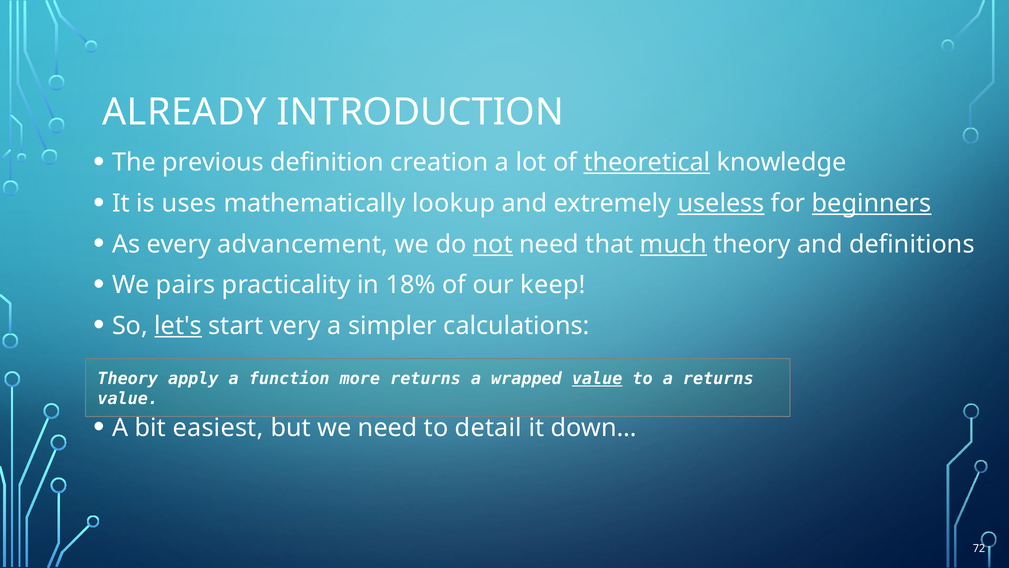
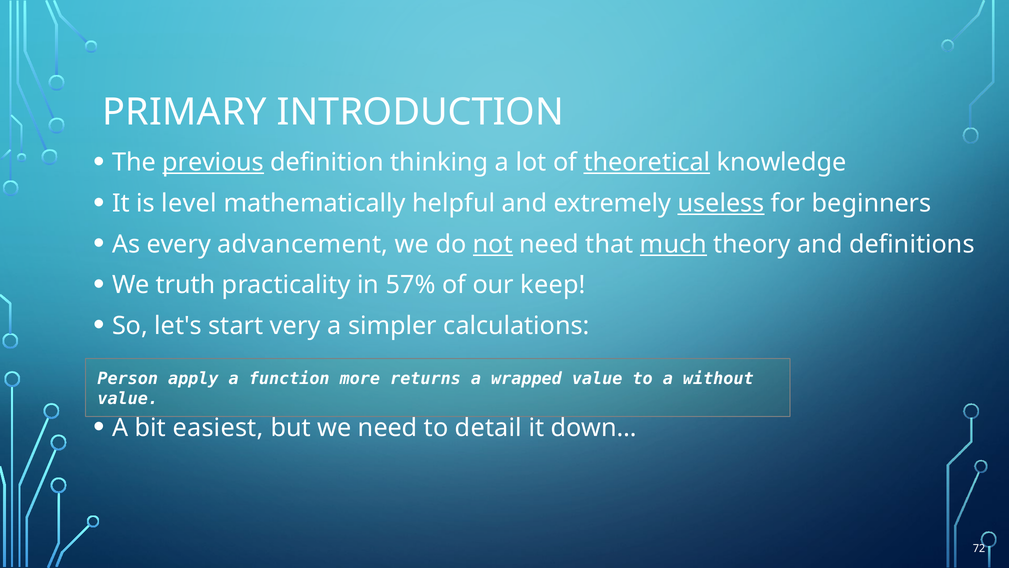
ALREADY: ALREADY -> PRIMARY (184, 112)
previous underline: none -> present (213, 162)
creation: creation -> thinking (439, 162)
uses: uses -> level (189, 203)
lookup: lookup -> helpful (454, 203)
beginners underline: present -> none (872, 203)
pairs: pairs -> truth (186, 285)
18%: 18% -> 57% (411, 285)
let's underline: present -> none (178, 326)
Theory: Theory -> Person (128, 378)
value underline: present -> none (597, 378)
a returns: returns -> without (718, 378)
